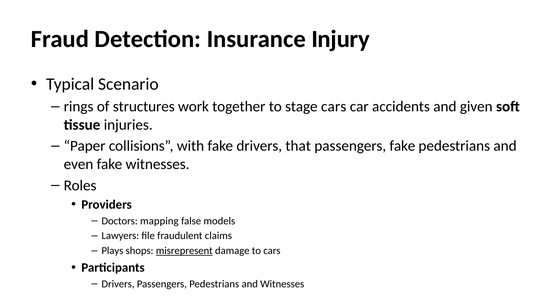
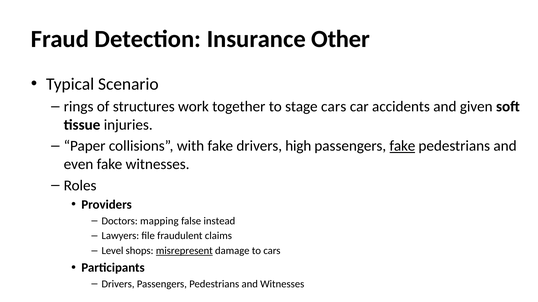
Injury: Injury -> Other (341, 39)
that: that -> high (298, 146)
fake underline: none -> present (402, 146)
models: models -> instead (219, 221)
Plays: Plays -> Level (112, 251)
